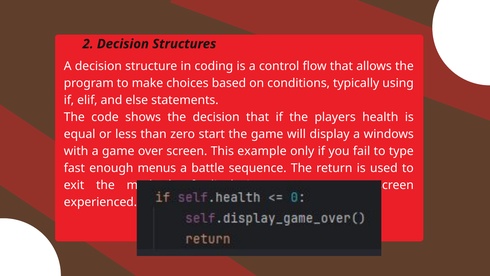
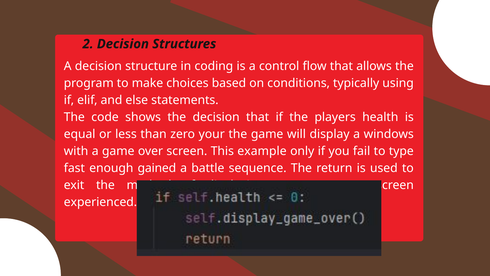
start: start -> your (212, 134)
menus: menus -> gained (157, 168)
